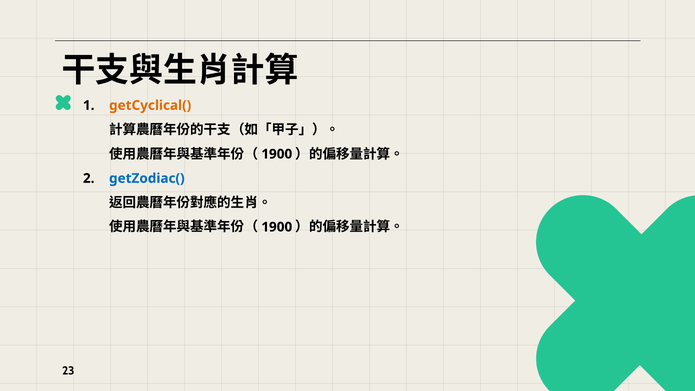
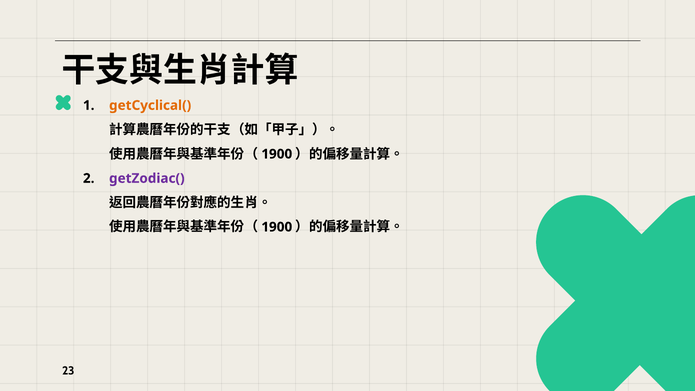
getZodiac( colour: blue -> purple (147, 178)
